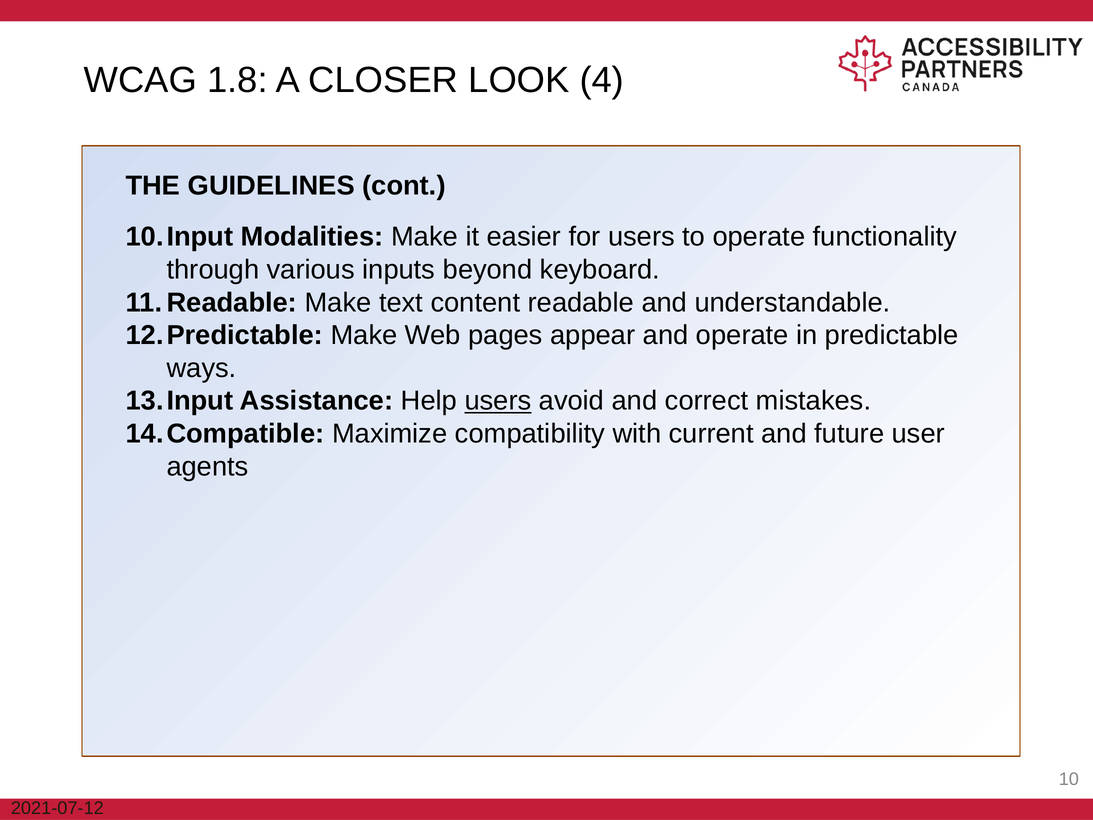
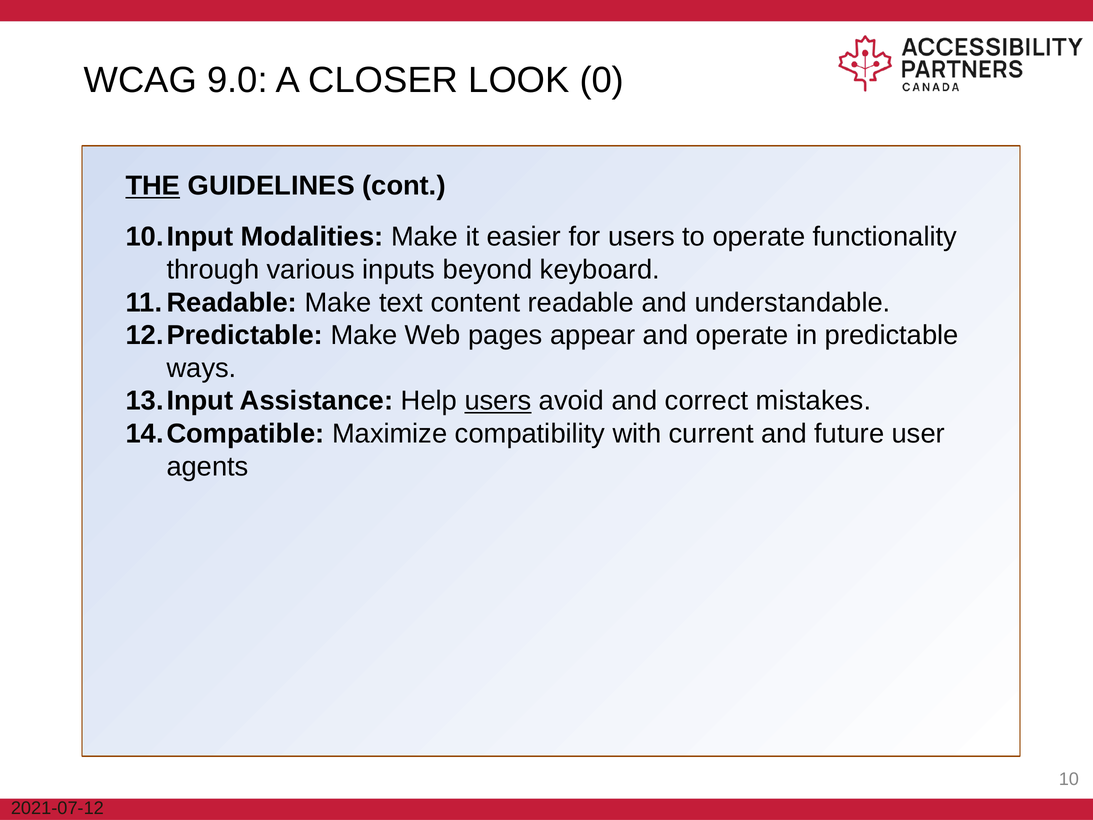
1.8: 1.8 -> 9.0 (237, 80)
4: 4 -> 0 (602, 80)
THE underline: none -> present (153, 186)
